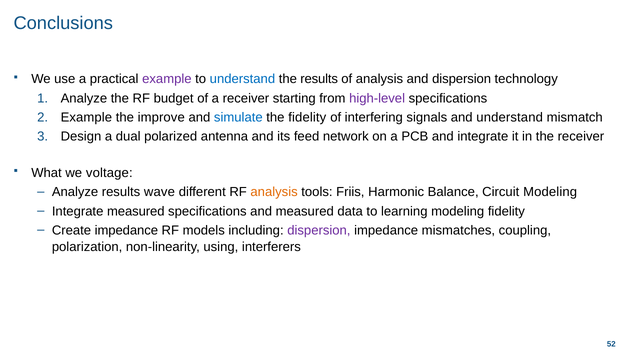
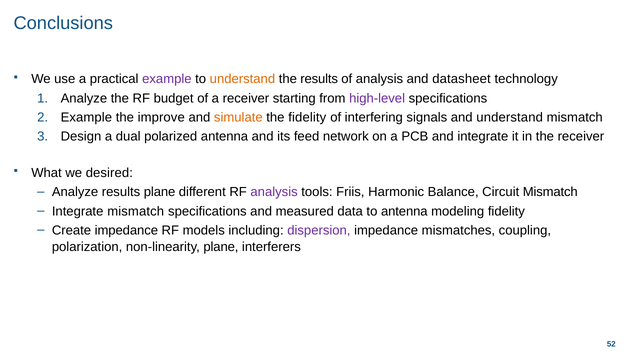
understand colour: blue -> orange (242, 79)
and dispersion: dispersion -> datasheet (462, 79)
simulate colour: blue -> orange (238, 117)
voltage: voltage -> desired (109, 173)
results wave: wave -> plane (160, 192)
analysis colour: orange -> purple (274, 192)
Circuit Modeling: Modeling -> Mismatch (550, 192)
Integrate measured: measured -> mismatch (136, 211)
to learning: learning -> antenna (404, 211)
non-linearity using: using -> plane (221, 247)
